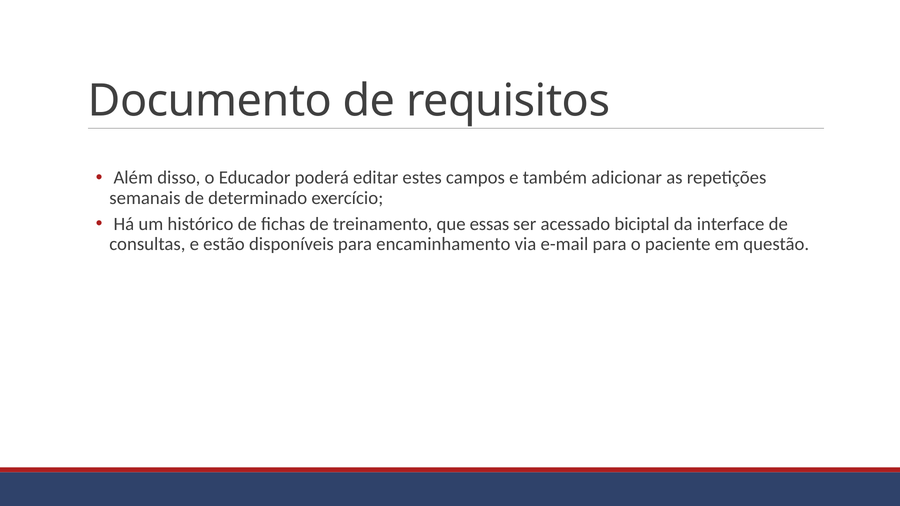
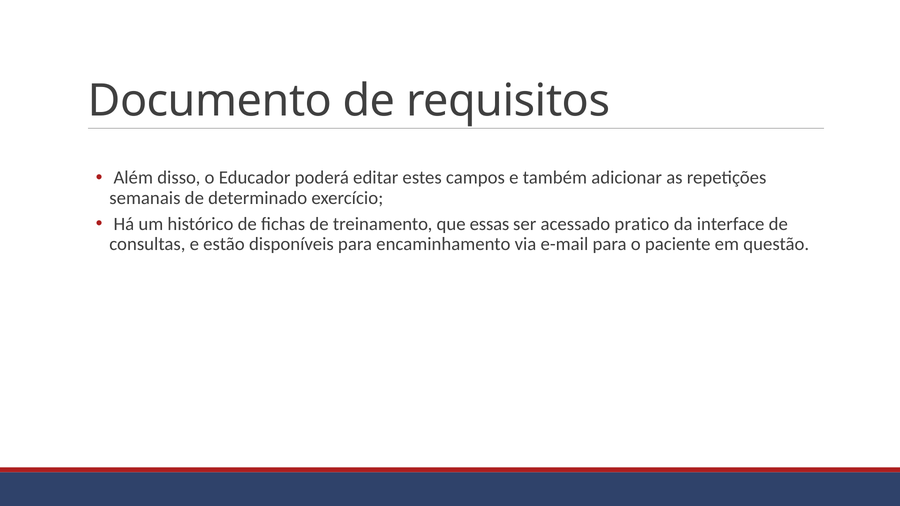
biciptal: biciptal -> pratico (642, 224)
